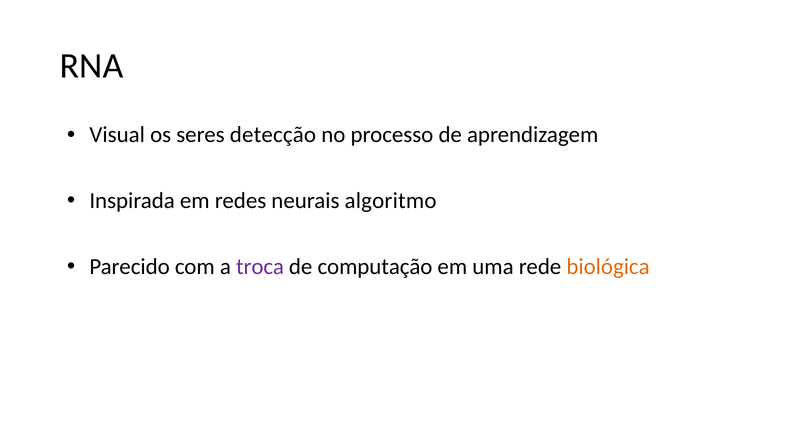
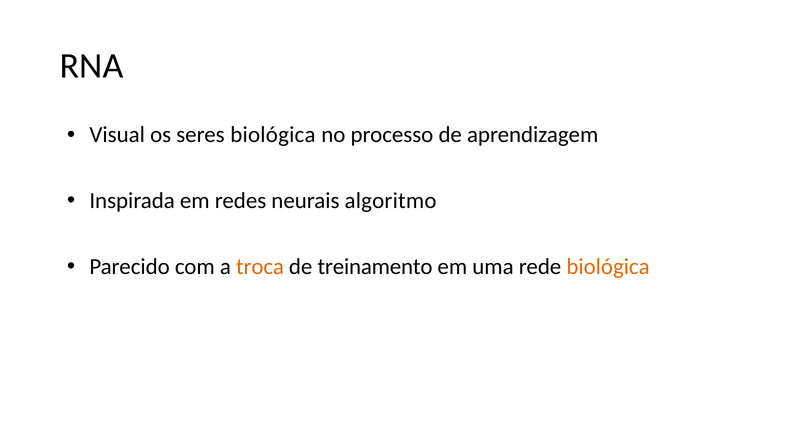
seres detecção: detecção -> biológica (273, 135)
troca colour: purple -> orange (260, 267)
computação: computação -> treinamento (375, 267)
